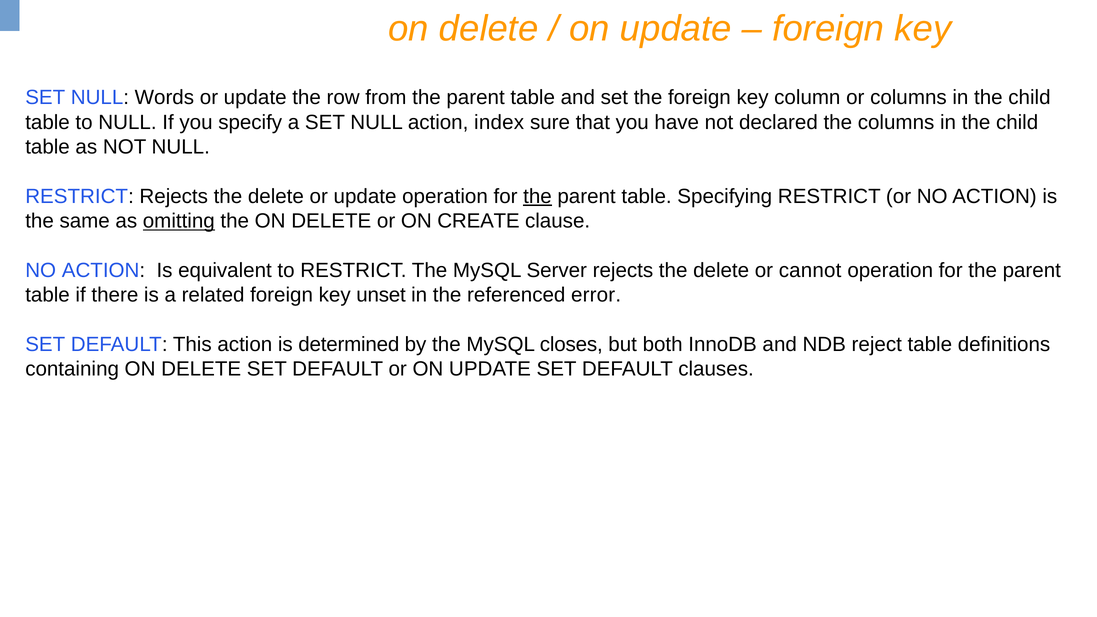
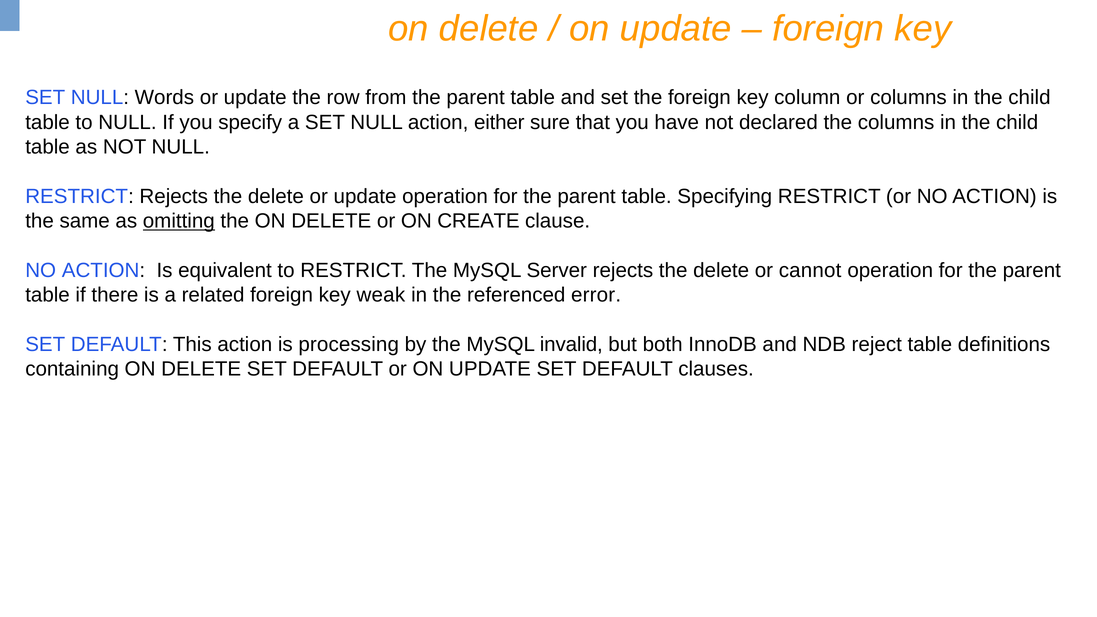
index: index -> either (499, 122)
the underline: present -> none (538, 196)
unset: unset -> weak (381, 295)
determined: determined -> processing (349, 344)
closes: closes -> invalid (571, 344)
